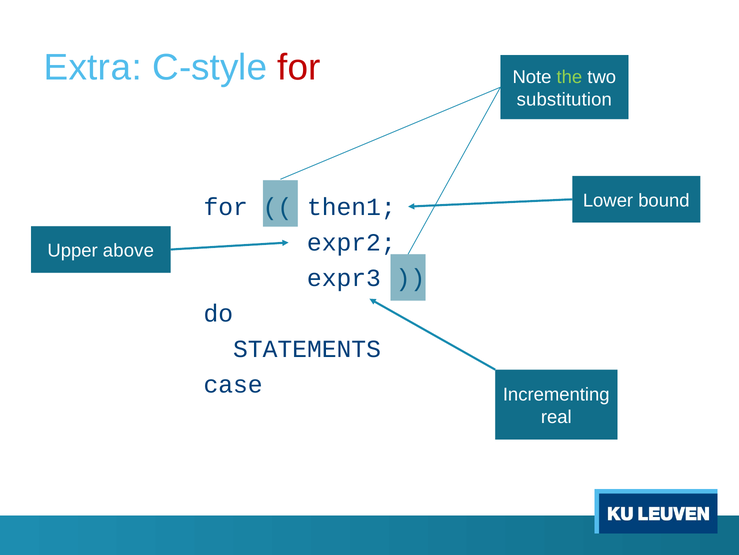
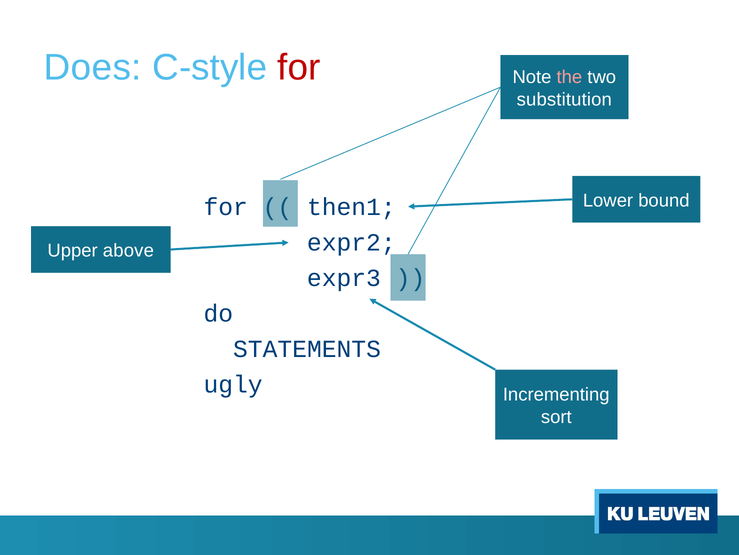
Extra: Extra -> Does (93, 68)
the colour: light green -> pink (569, 77)
case: case -> ugly (233, 384)
real: real -> sort (556, 416)
